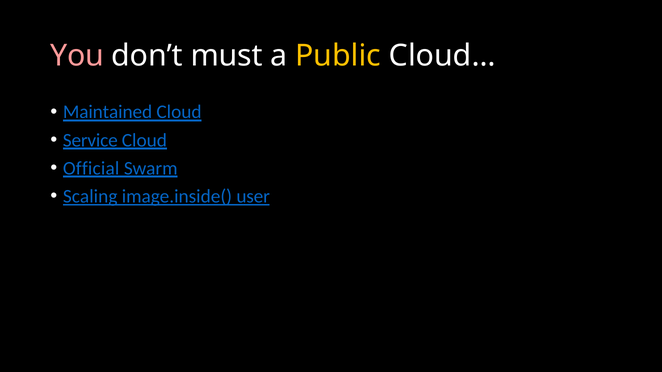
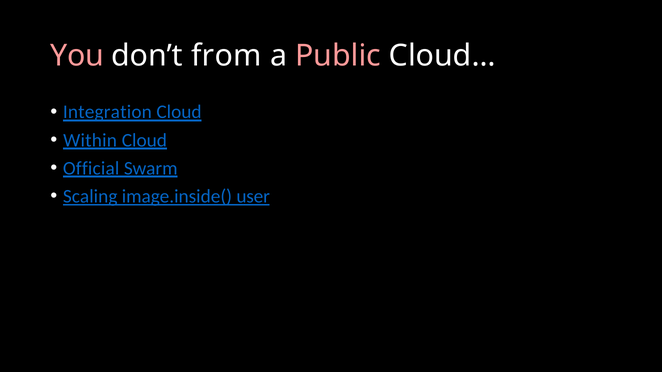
must: must -> from (226, 56)
Public colour: yellow -> pink (338, 56)
Maintained: Maintained -> Integration (107, 112)
Service: Service -> Within (90, 140)
